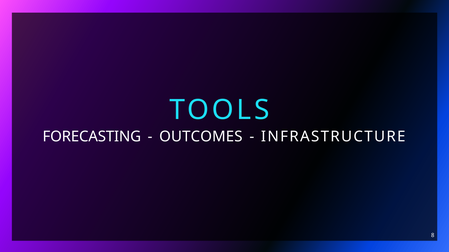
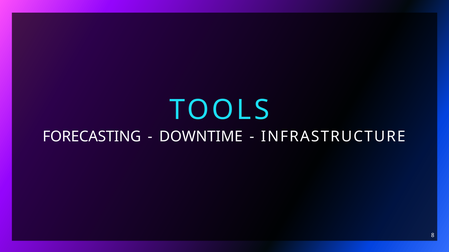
OUTCOMES: OUTCOMES -> DOWNTIME (201, 137)
